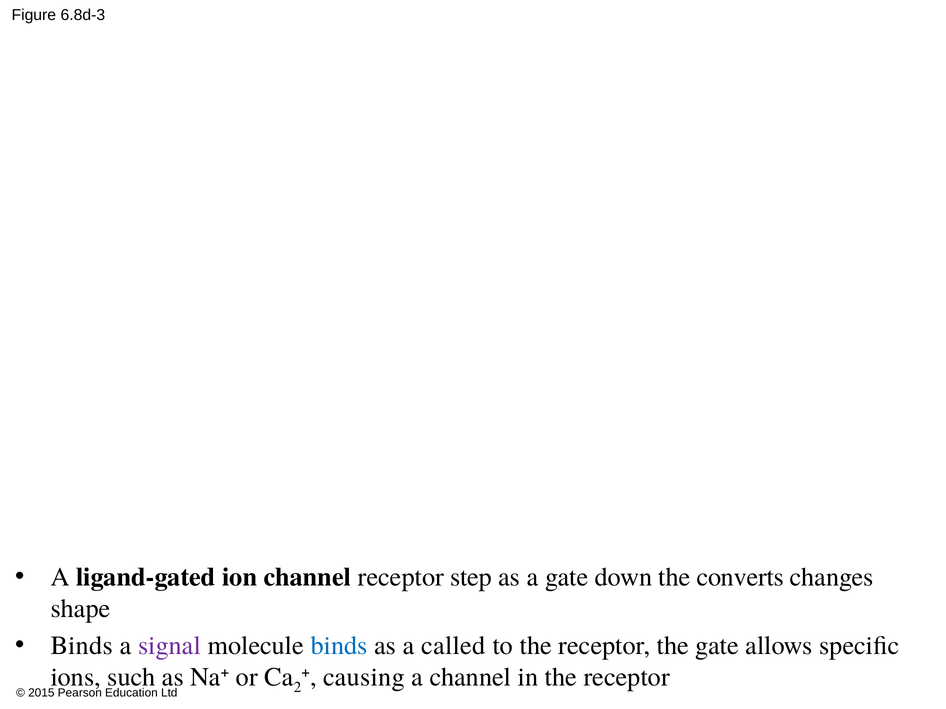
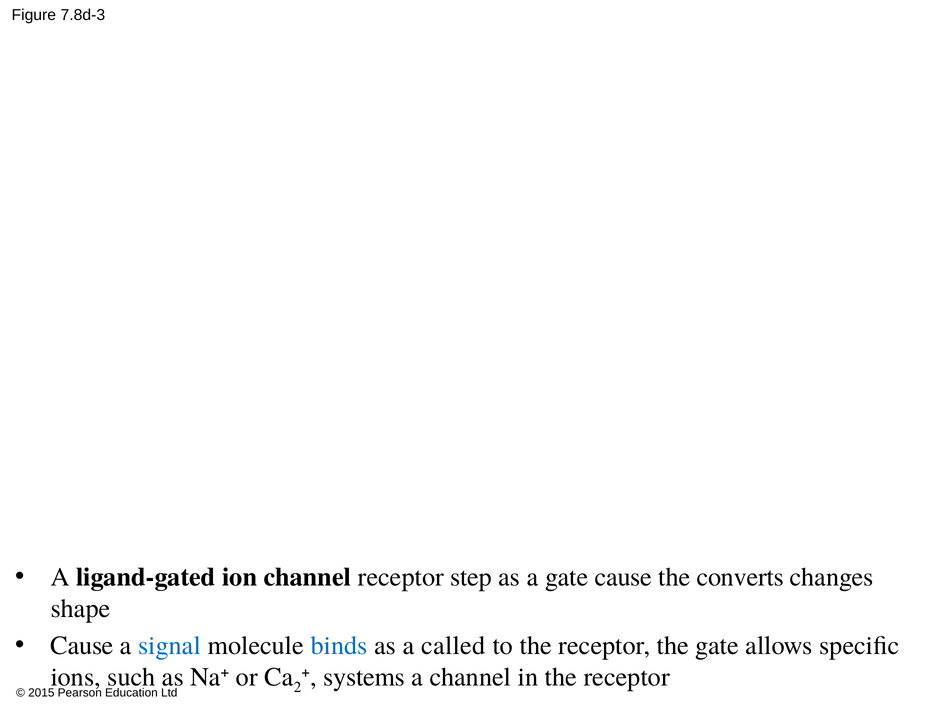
6.8d-3: 6.8d-3 -> 7.8d-3 (83, 15)
gate down: down -> cause (623, 578)
Binds: Binds -> Cause (82, 646)
signal colour: purple -> blue (170, 646)
causing: causing -> systems (364, 677)
